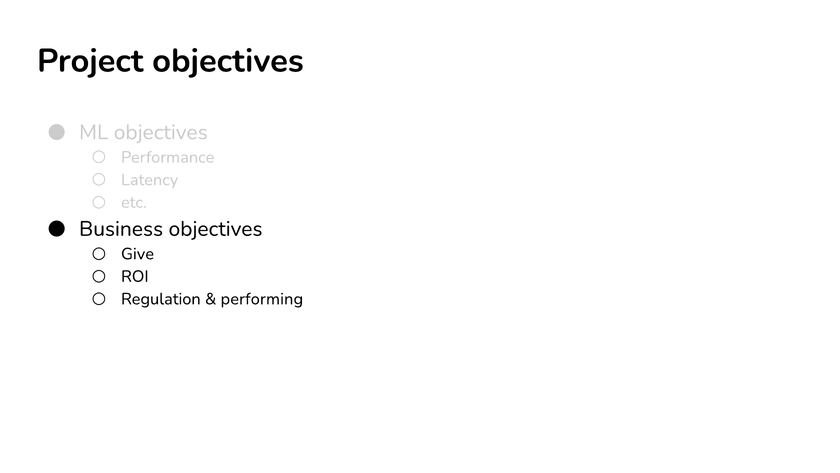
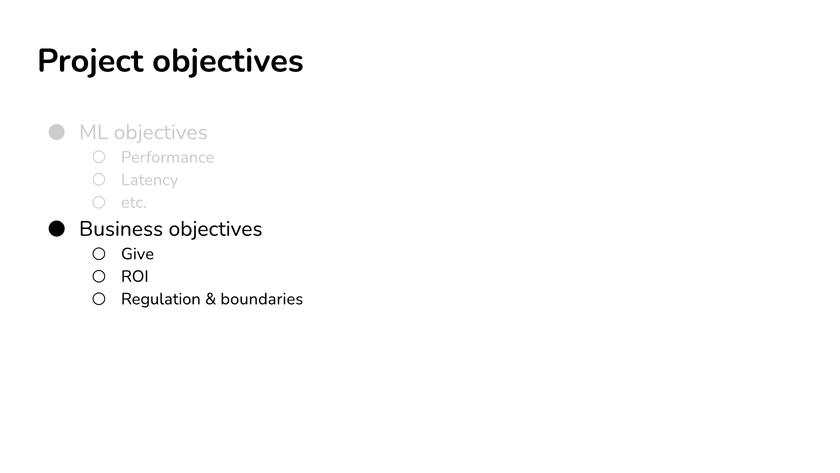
performing: performing -> boundaries (262, 299)
